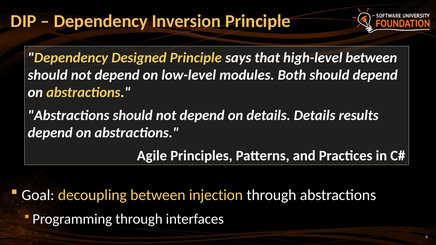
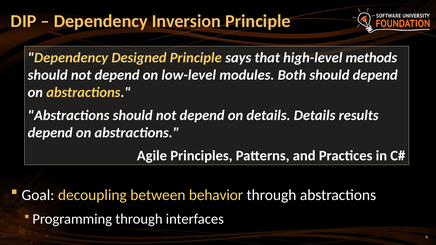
high-level between: between -> methods (371, 58)
injection: injection -> behavior (216, 195)
